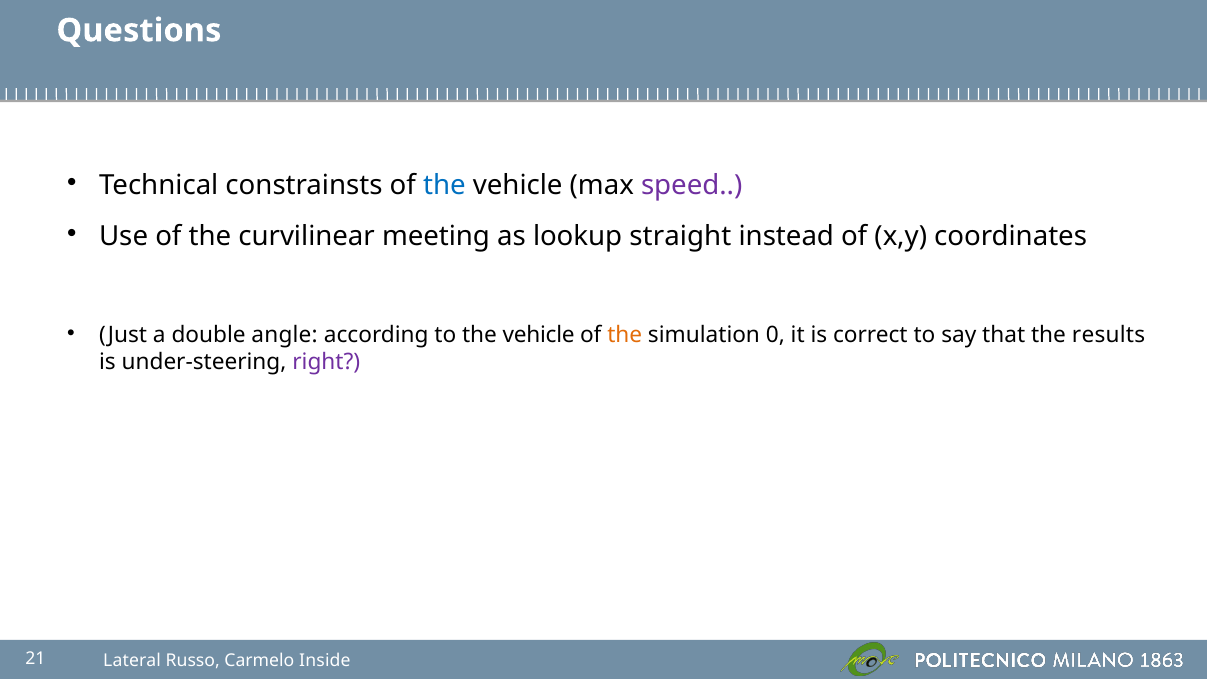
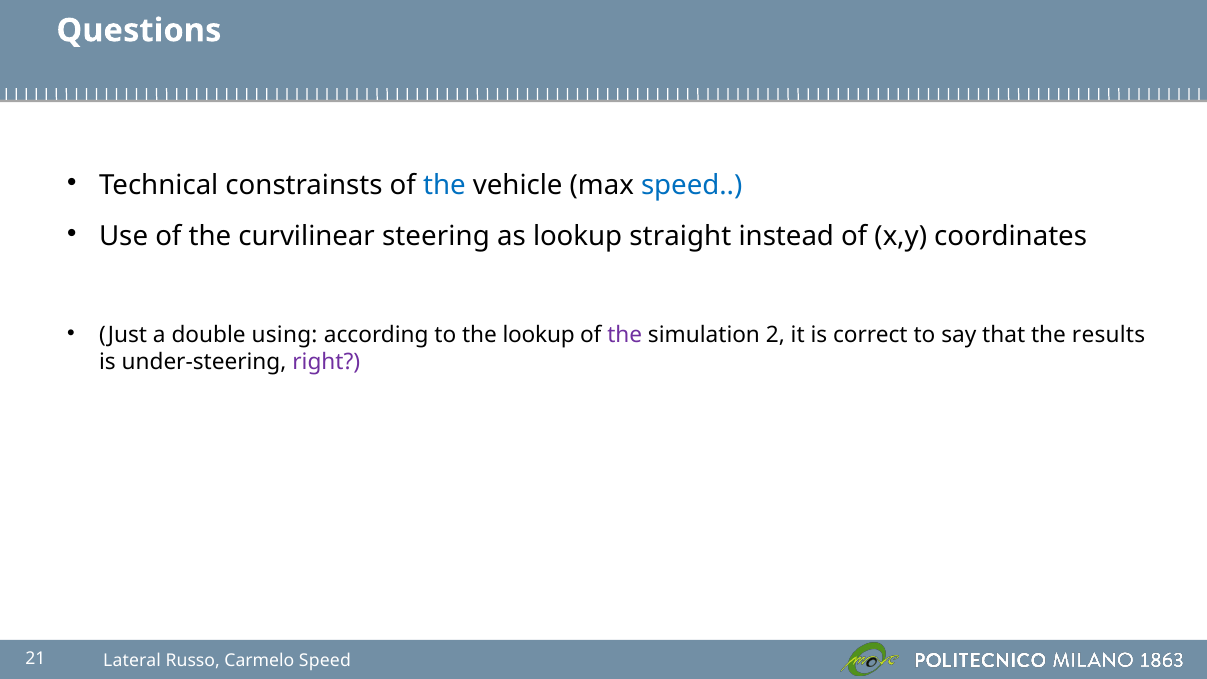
speed colour: purple -> blue (692, 186)
meeting: meeting -> steering (436, 237)
angle: angle -> using (285, 335)
to the vehicle: vehicle -> lookup (539, 335)
the colour: orange -> purple (625, 335)
0: 0 -> 2 (775, 335)
Carmelo Inside: Inside -> Speed (325, 661)
